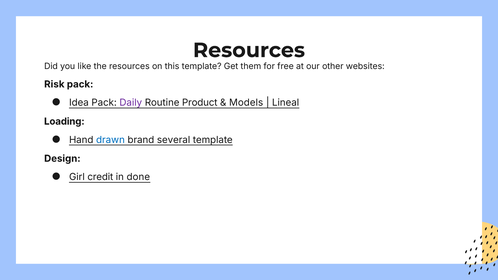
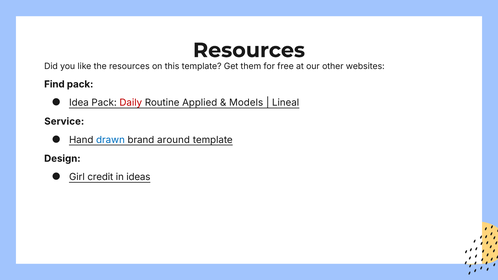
Risk: Risk -> Find (54, 84)
Daily colour: purple -> red (131, 103)
Product: Product -> Applied (200, 103)
Loading: Loading -> Service (64, 121)
several: several -> around (174, 140)
done: done -> ideas (138, 177)
